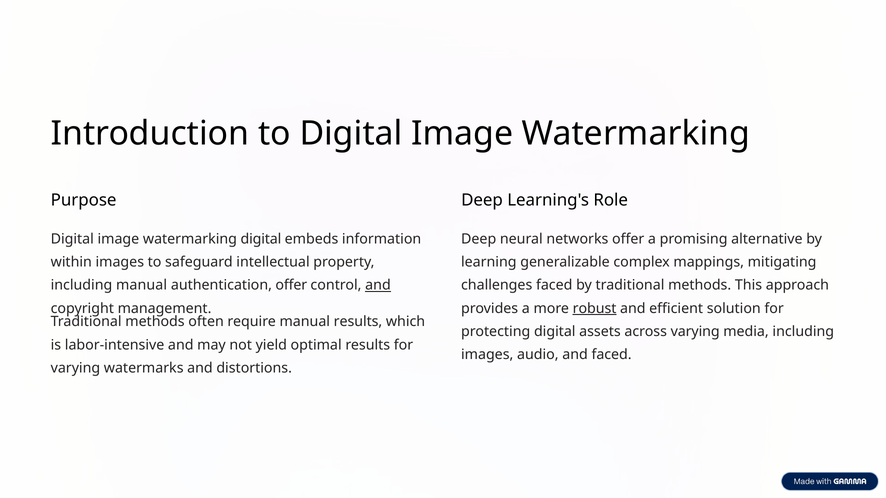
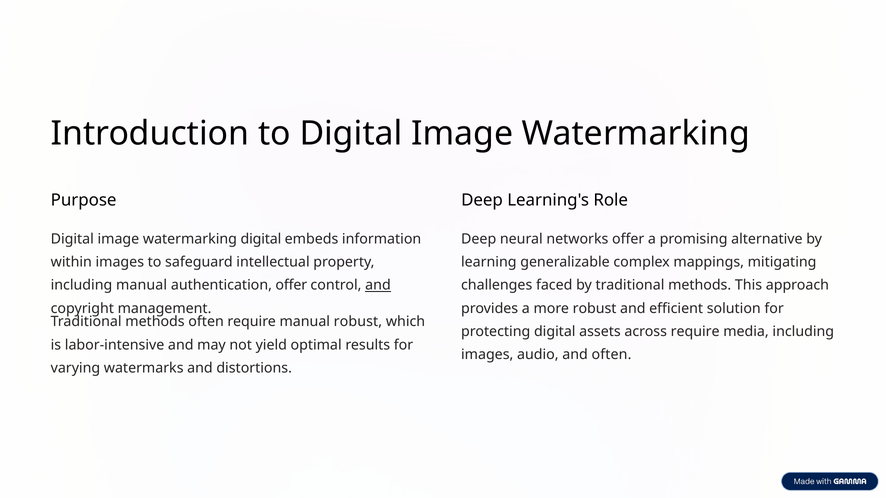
robust underline: present -> none (595, 309)
manual results: results -> robust (358, 322)
across varying: varying -> require (695, 332)
and faced: faced -> often (611, 355)
